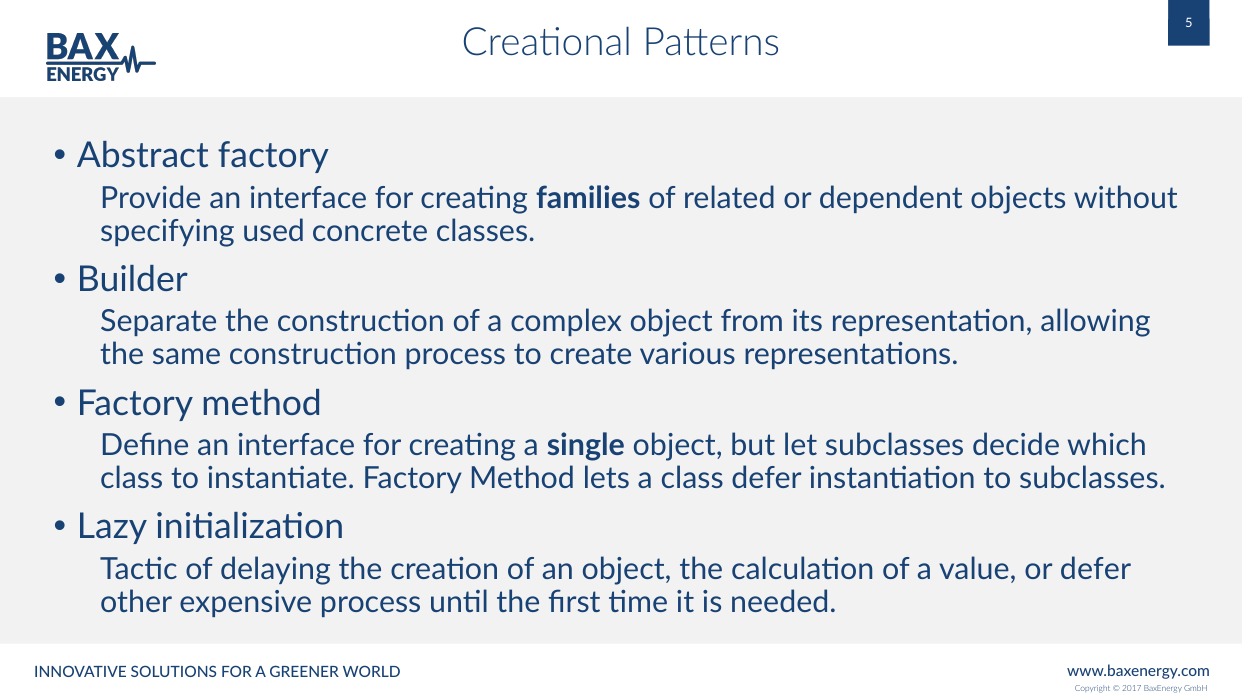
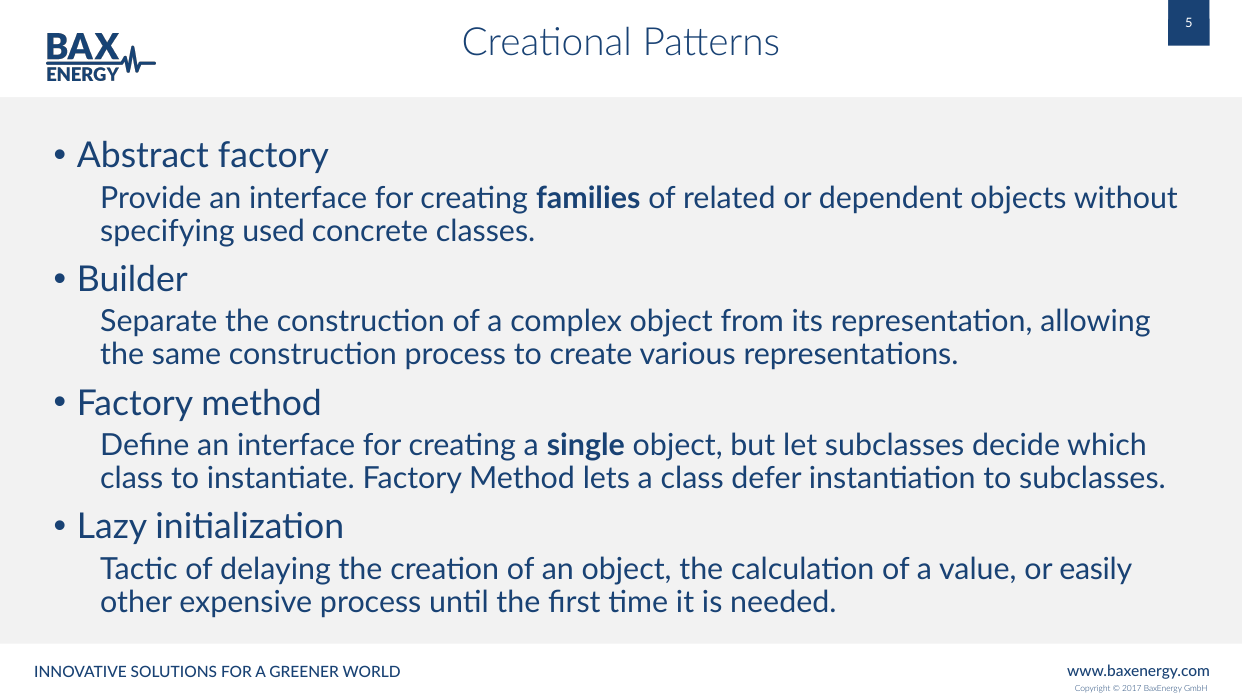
or defer: defer -> easily (1096, 569)
